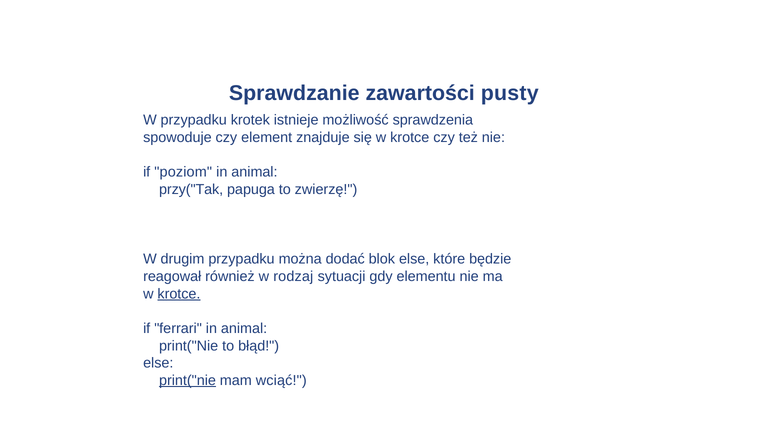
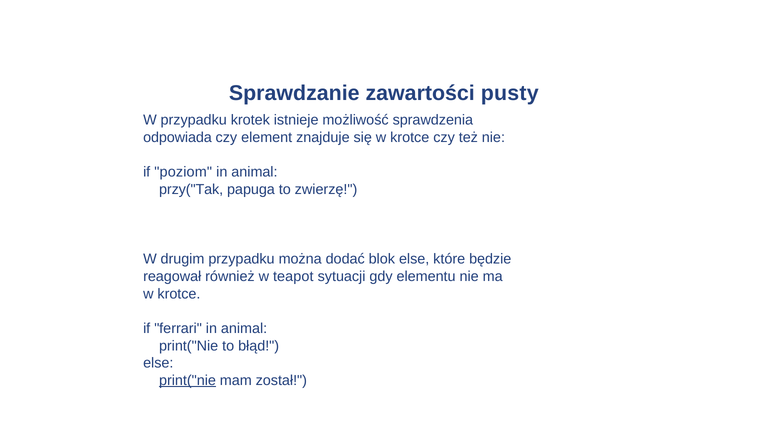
spowoduje: spowoduje -> odpowiada (177, 137)
rodzaj: rodzaj -> teapot (293, 276)
krotce underline: present -> none (179, 294)
wciąć: wciąć -> został (281, 380)
